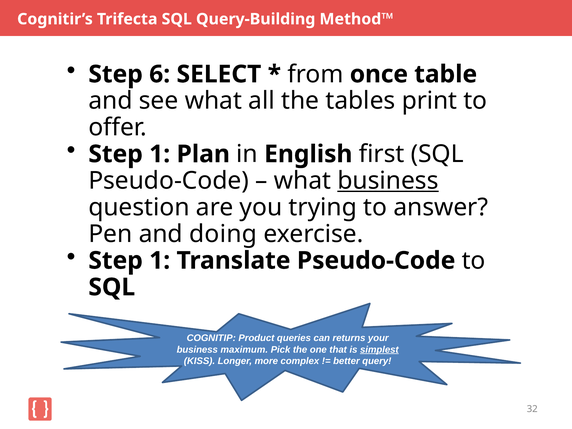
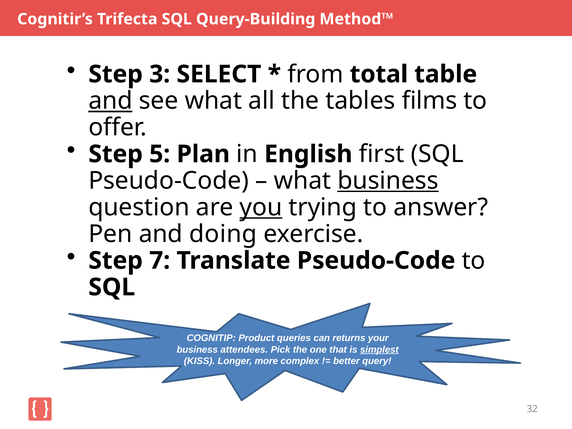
6: 6 -> 3 (160, 74)
once: once -> total (379, 74)
and underline: none -> present (110, 101)
print: print -> films (429, 101)
1: 1 -> 5 (160, 154)
you underline: none -> present (261, 207)
1: 1 -> 7 (160, 261)
maximum: maximum -> attendees (244, 350)
